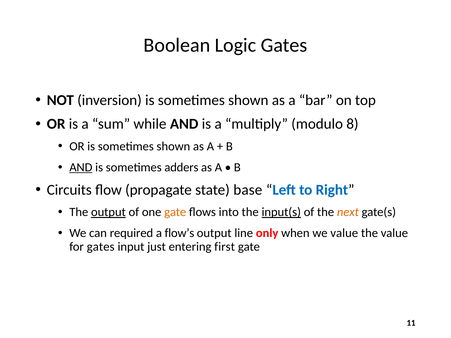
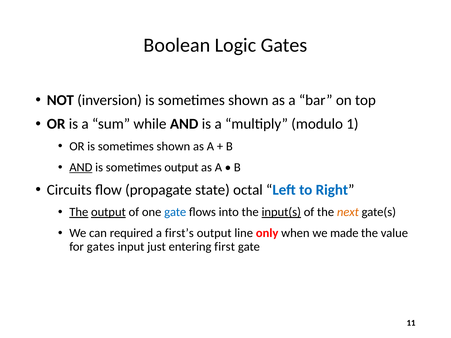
8: 8 -> 1 (352, 124)
sometimes adders: adders -> output (181, 168)
base: base -> octal (248, 190)
The underline: none -> present (79, 212)
gate colour: orange -> blue (175, 212)
flow’s: flow’s -> first’s (179, 233)
we value: value -> made (344, 233)
